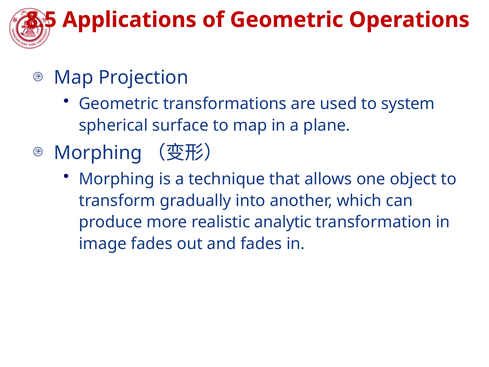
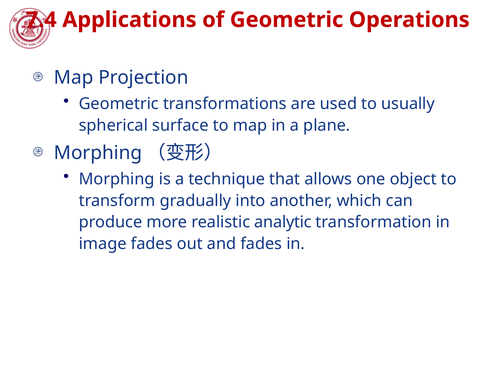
8.5: 8.5 -> 7.4 (41, 20)
system: system -> usually (408, 104)
